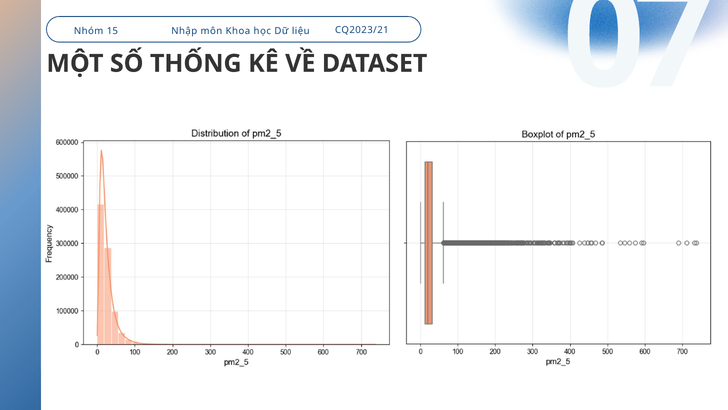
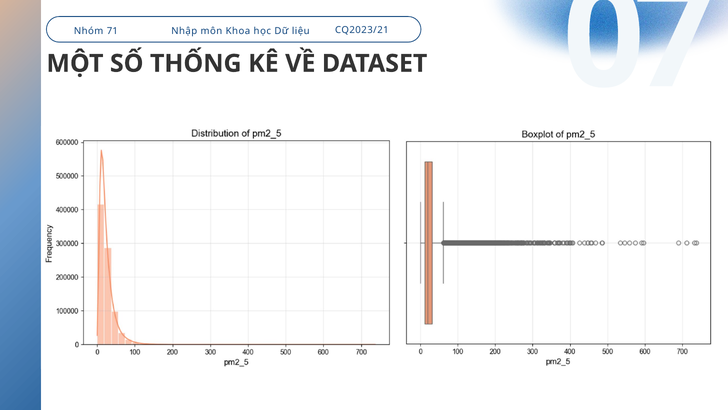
15: 15 -> 71 (112, 31)
